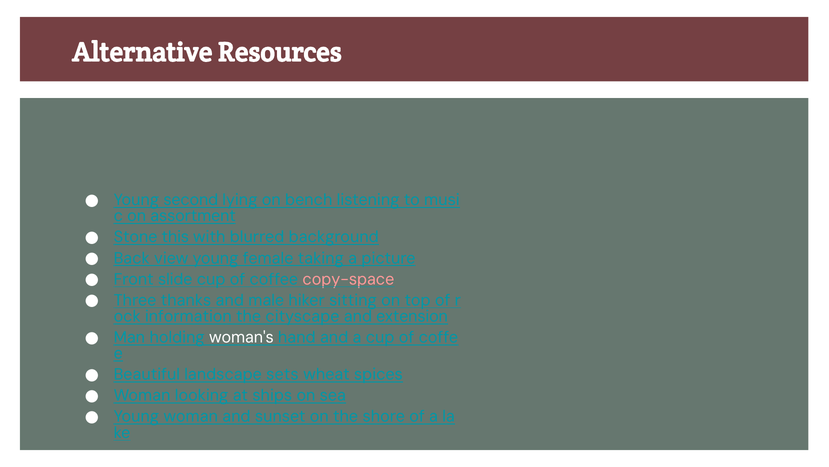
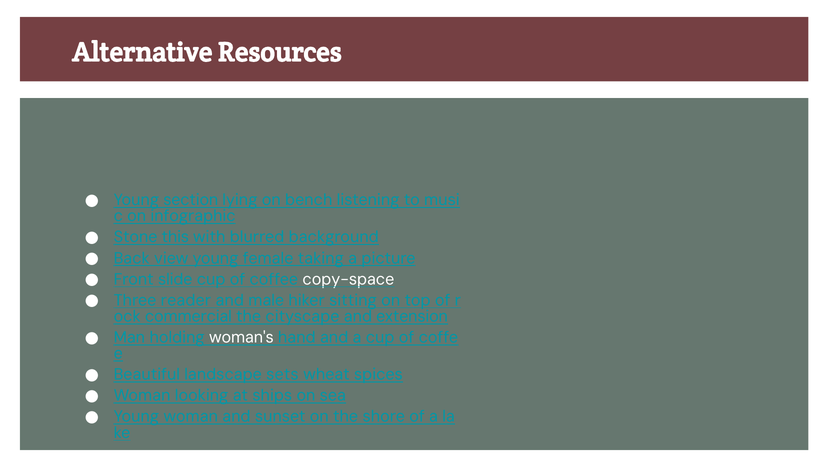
second: second -> section (191, 200)
assortment: assortment -> infographic (193, 216)
copy-space colour: pink -> white (348, 279)
thanks: thanks -> reader (186, 300)
information: information -> commercial (188, 316)
